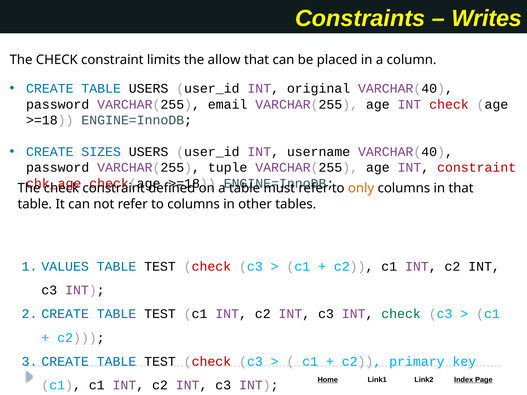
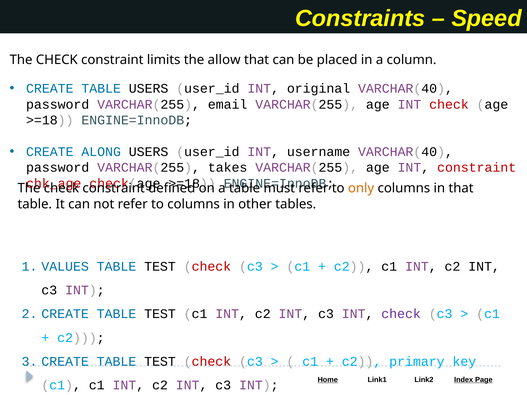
Writes: Writes -> Speed (486, 18)
SIZES: SIZES -> ALONG (101, 152)
tuple: tuple -> takes (228, 168)
check colour: green -> purple (401, 314)
